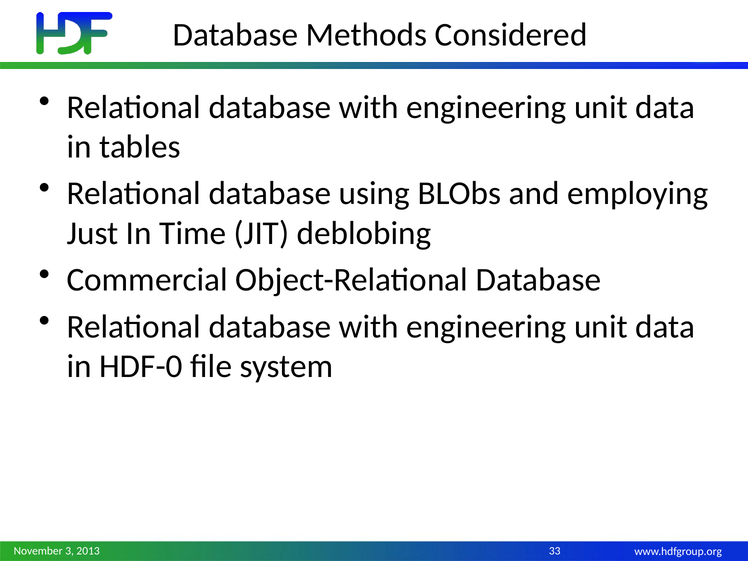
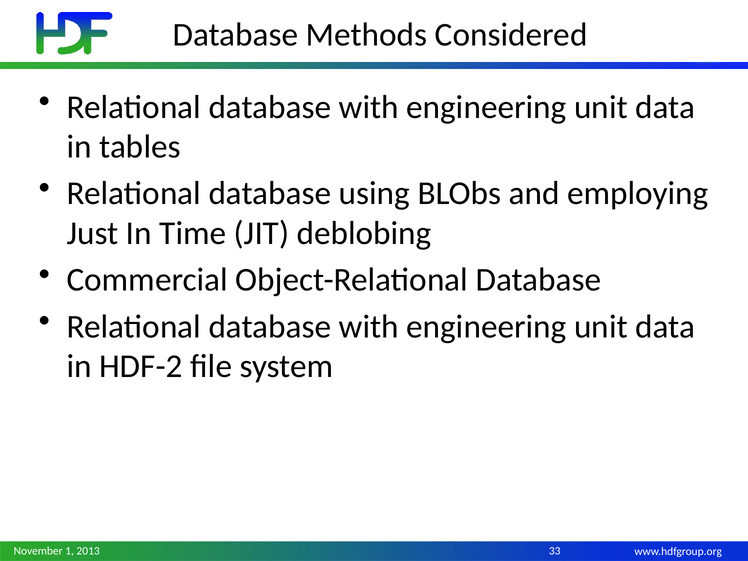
HDF-0: HDF-0 -> HDF-2 (141, 366)
3: 3 -> 1 (70, 551)
